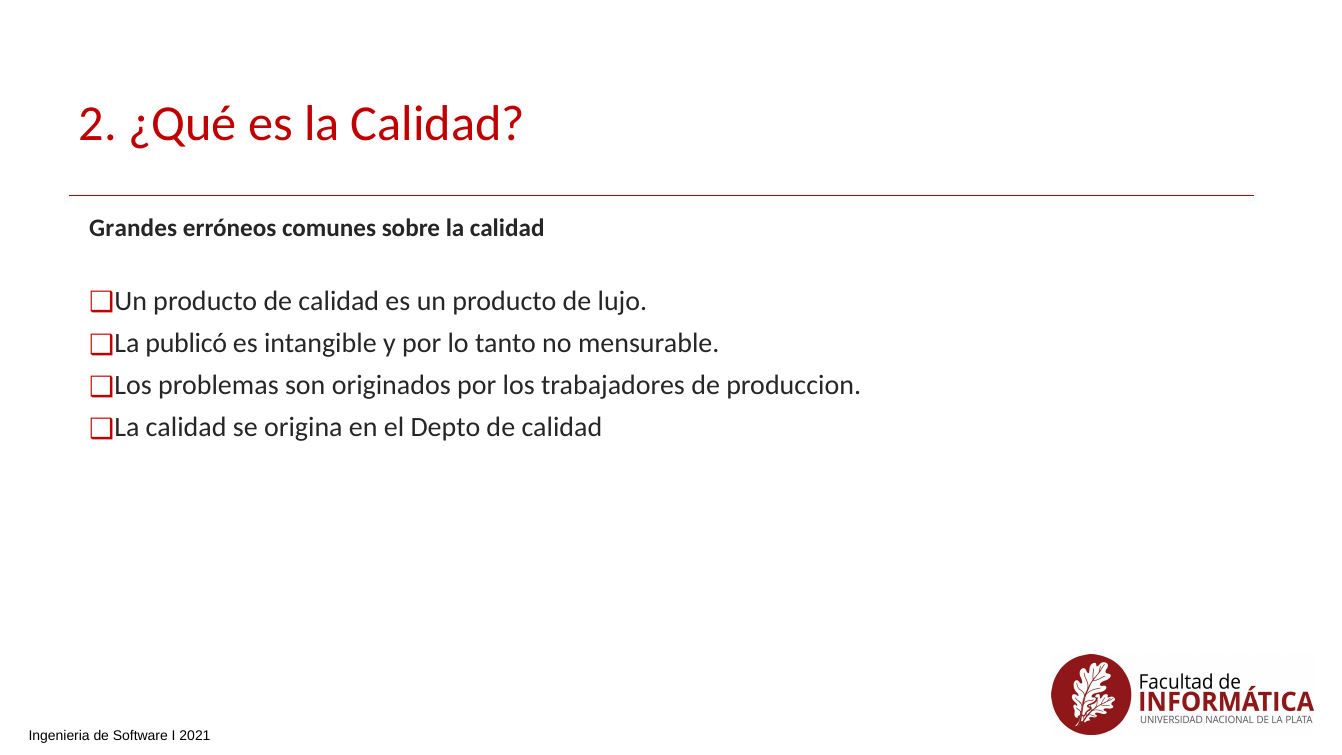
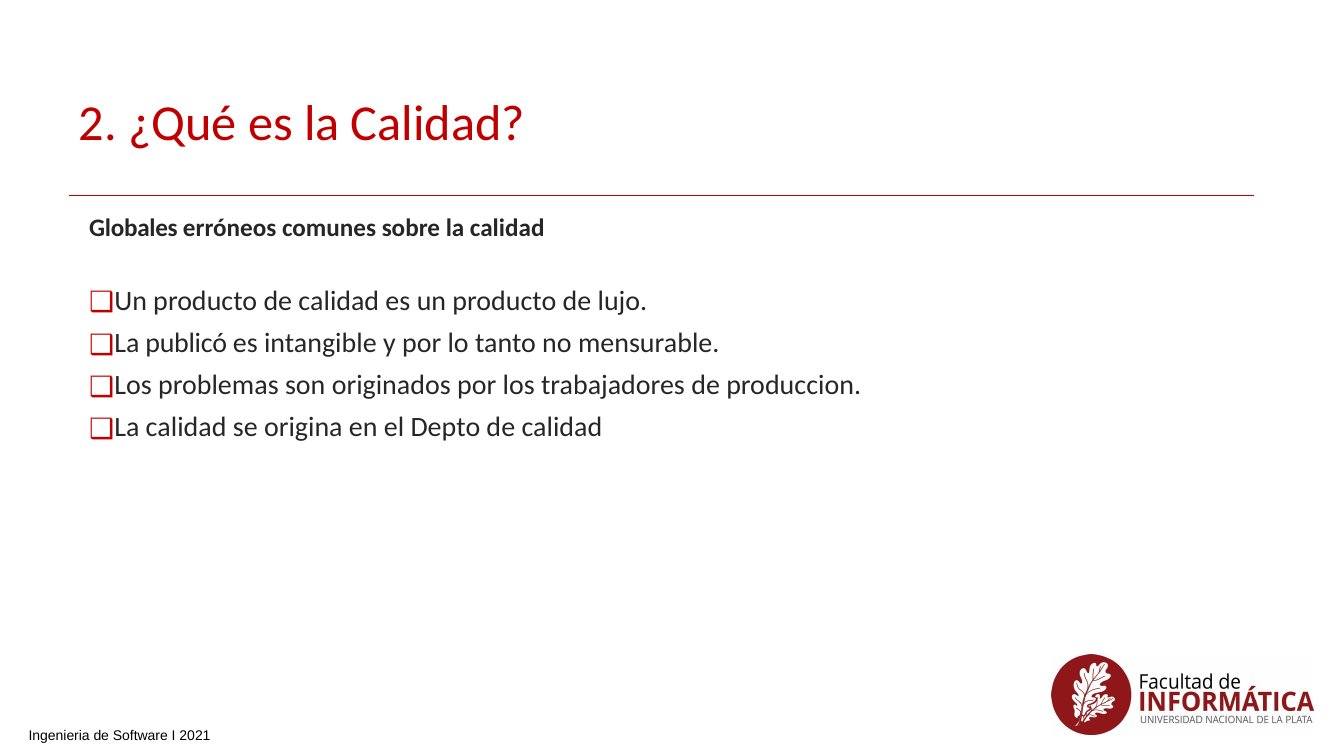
Grandes: Grandes -> Globales (133, 228)
